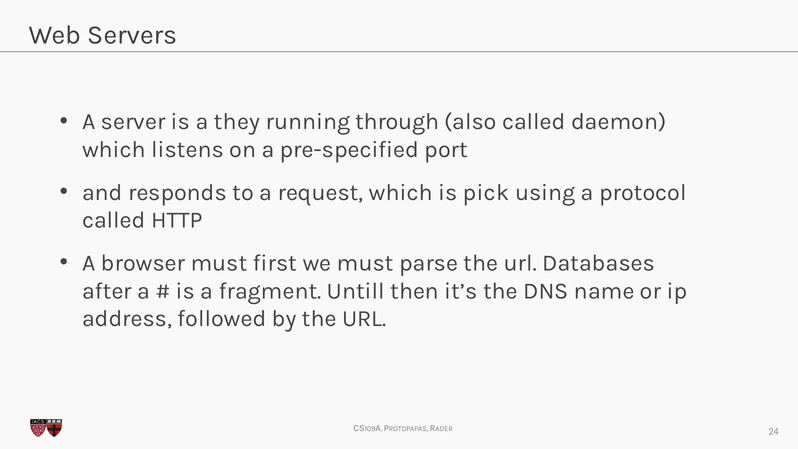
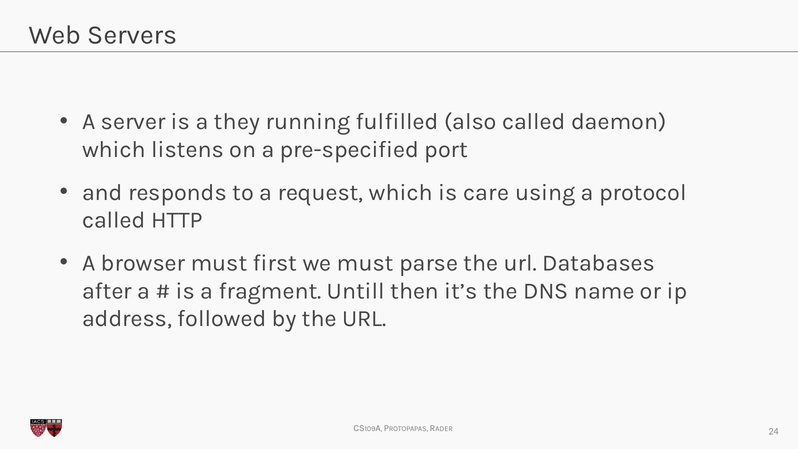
through: through -> fulfilled (397, 122)
pick: pick -> care (486, 192)
